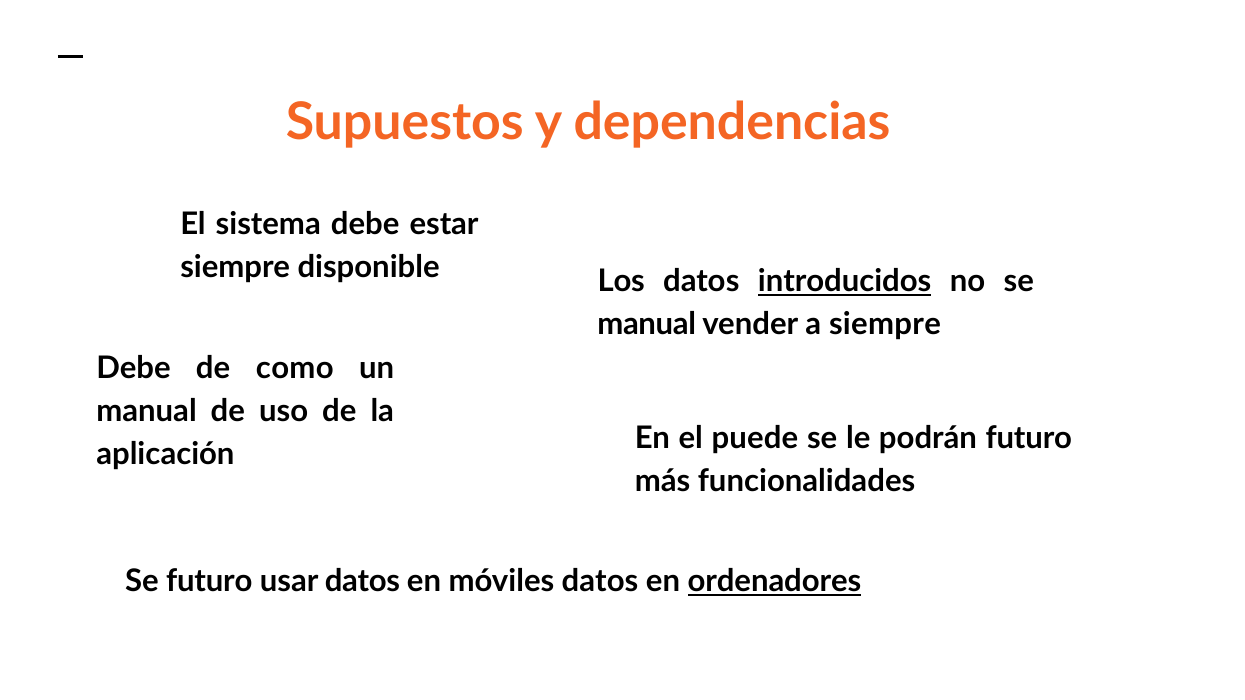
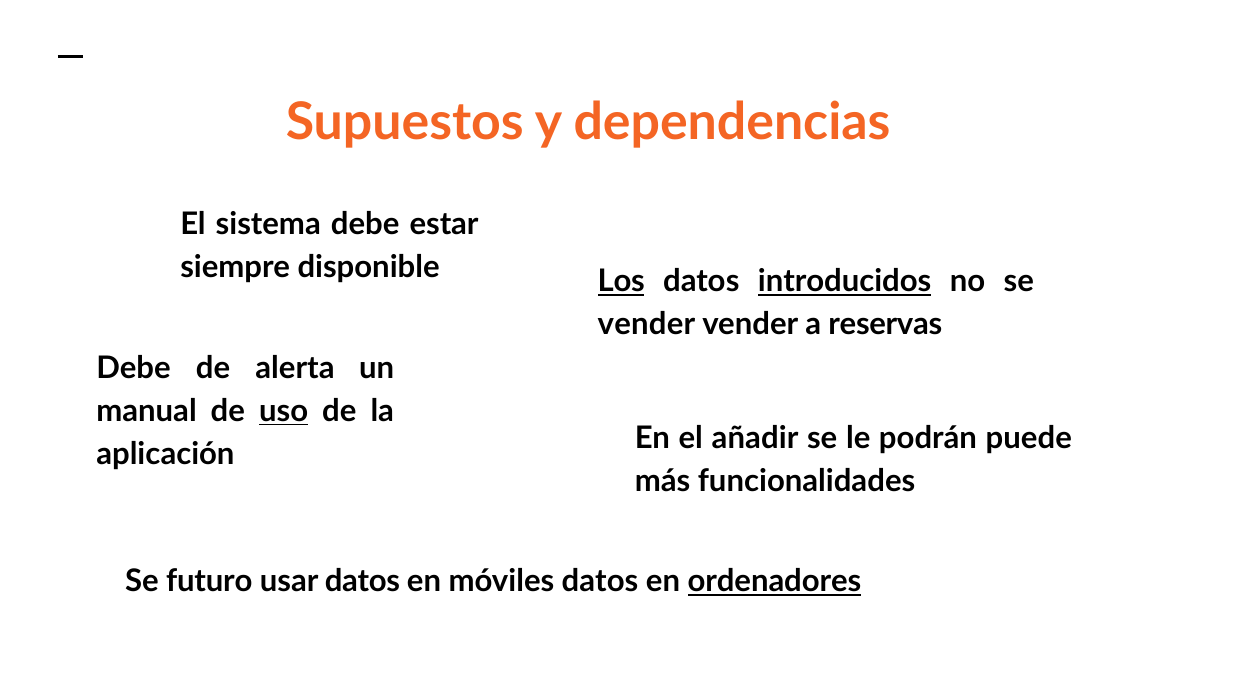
Los underline: none -> present (621, 281)
manual: manual -> vender (646, 324)
a siempre: siempre -> reservas (885, 324)
como: como -> alerta (295, 368)
uso underline: none -> present (284, 411)
puede: puede -> añadir (755, 438)
podrán futuro: futuro -> puede (1029, 438)
